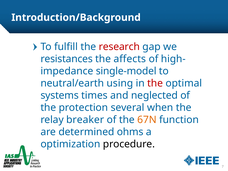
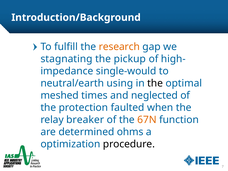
research colour: red -> orange (119, 47)
resistances: resistances -> stagnating (67, 59)
affects: affects -> pickup (130, 59)
single-model: single-model -> single-would (126, 71)
the colour: red -> black (155, 83)
systems: systems -> meshed (60, 95)
several: several -> faulted (128, 108)
